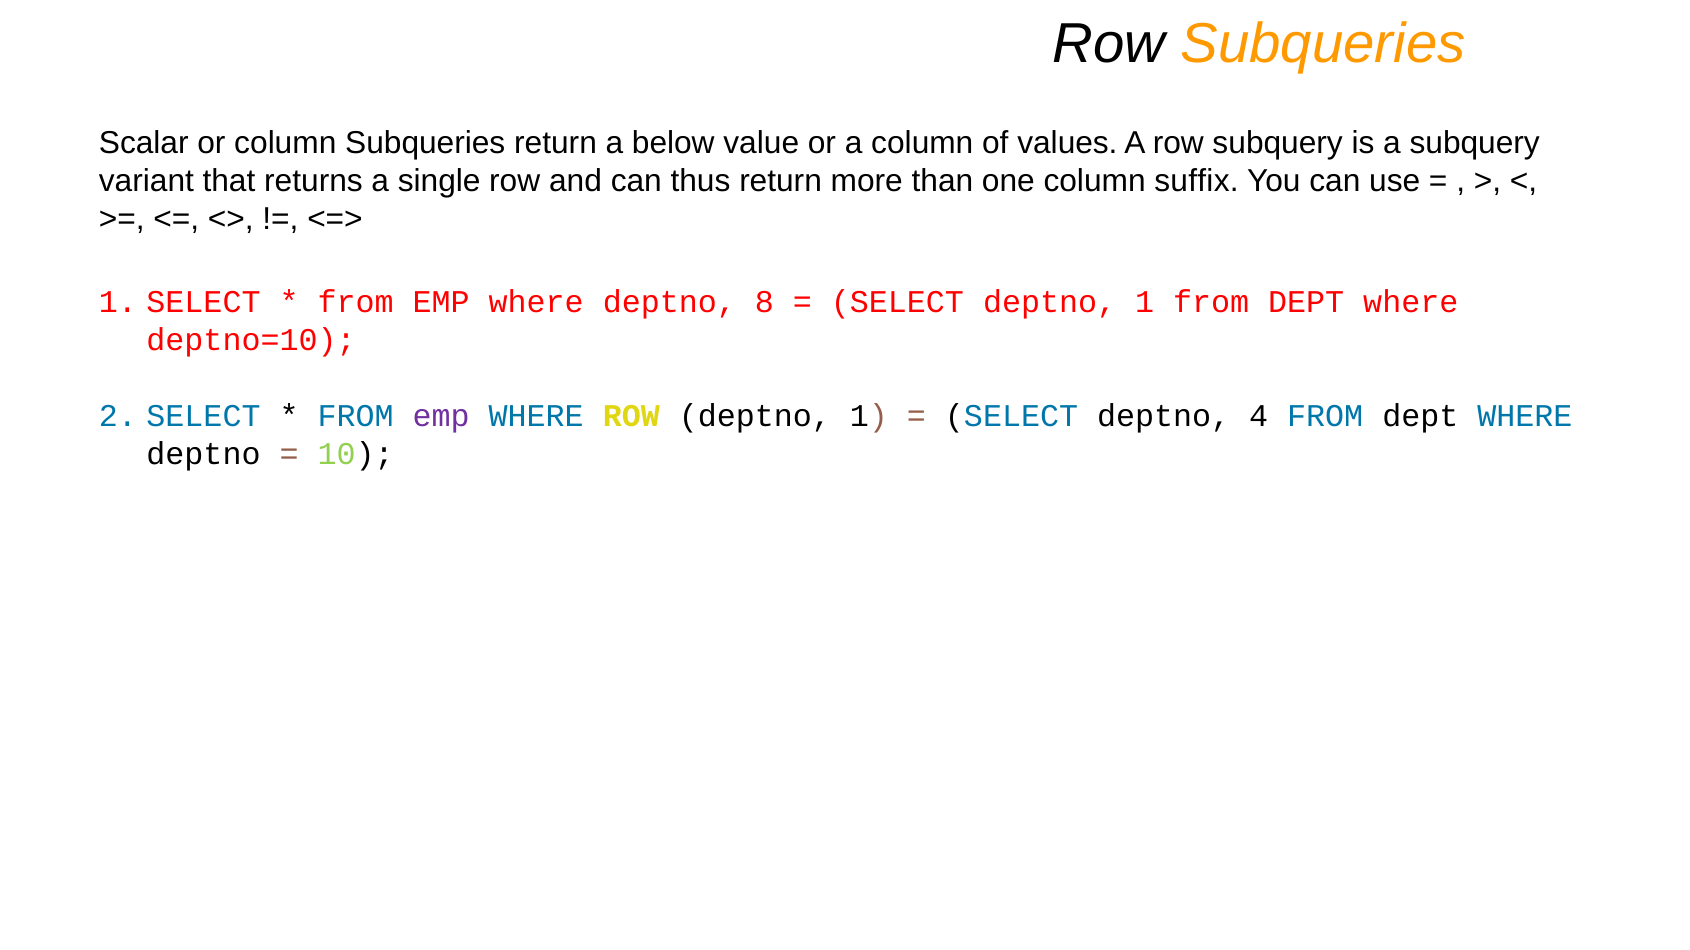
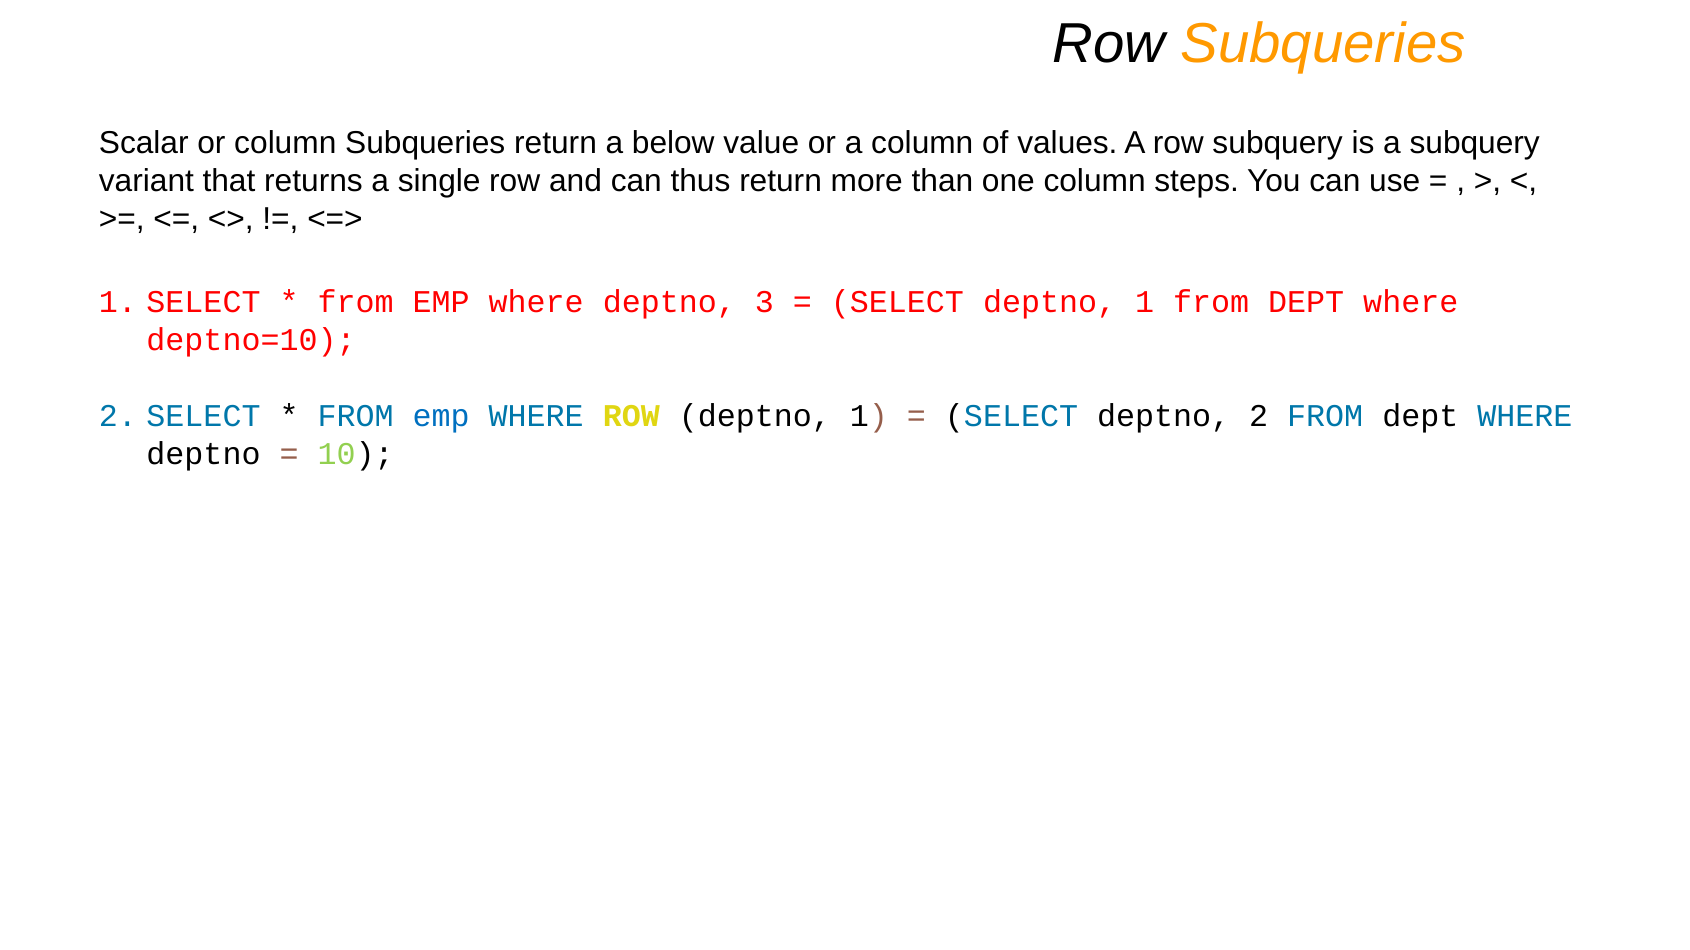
suffix: suffix -> steps (1197, 182)
8: 8 -> 3 (764, 302)
emp colour: purple -> blue (441, 416)
deptno 4: 4 -> 2 (1259, 416)
